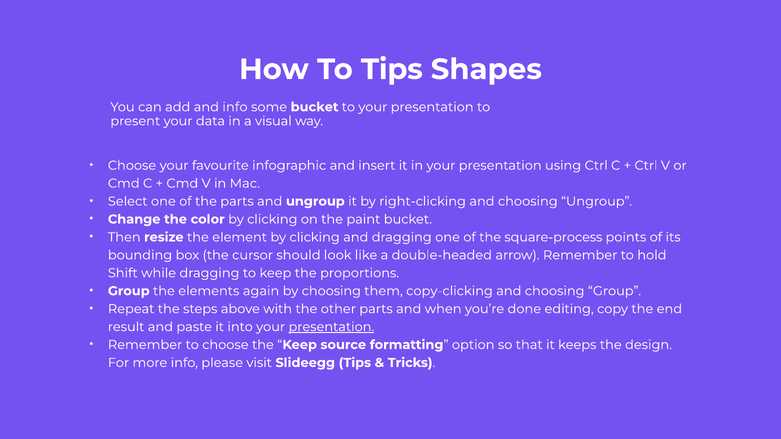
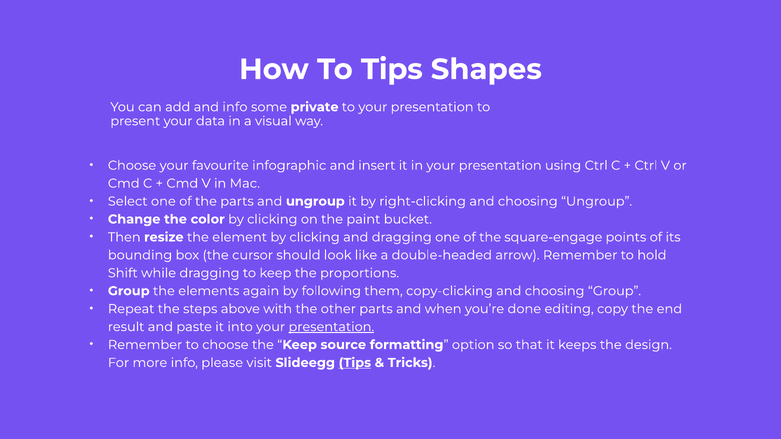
some bucket: bucket -> private (315, 107)
square-process: square-process -> square-engage (553, 237)
by choosing: choosing -> following (331, 291)
Tips underline: none -> present (355, 363)
